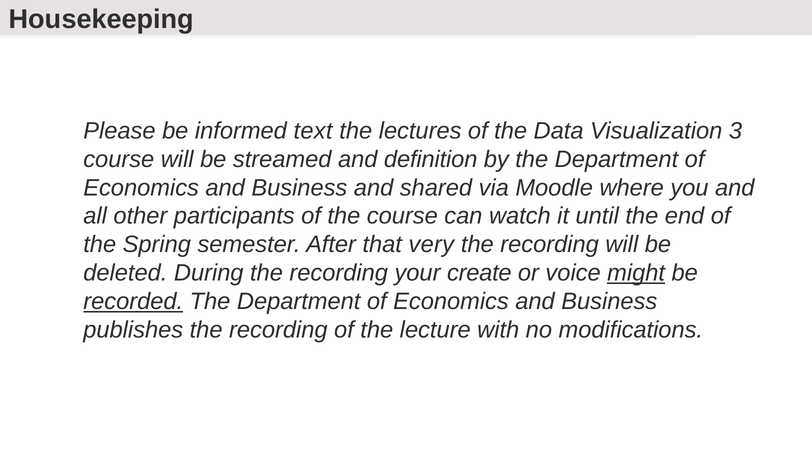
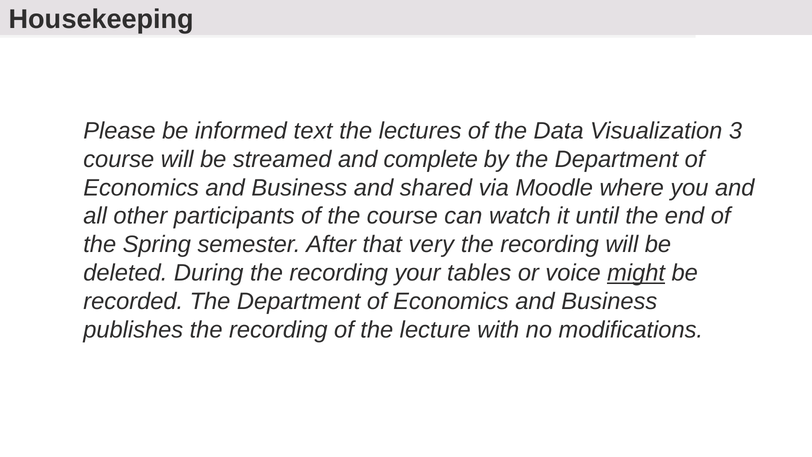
definition: definition -> complete (431, 159)
create: create -> tables (479, 273)
recorded underline: present -> none (133, 301)
